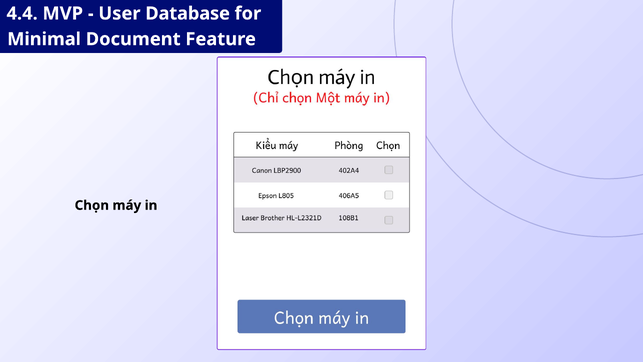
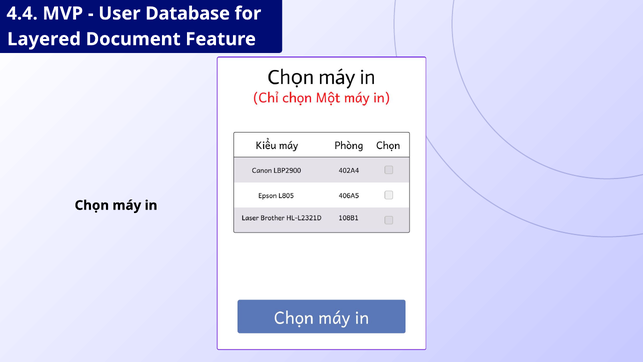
Minimal: Minimal -> Layered (44, 39)
